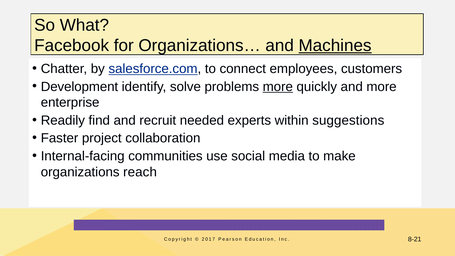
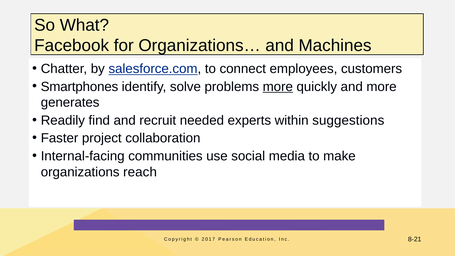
Machines underline: present -> none (335, 46)
Development: Development -> Smartphones (79, 87)
enterprise: enterprise -> generates (70, 103)
